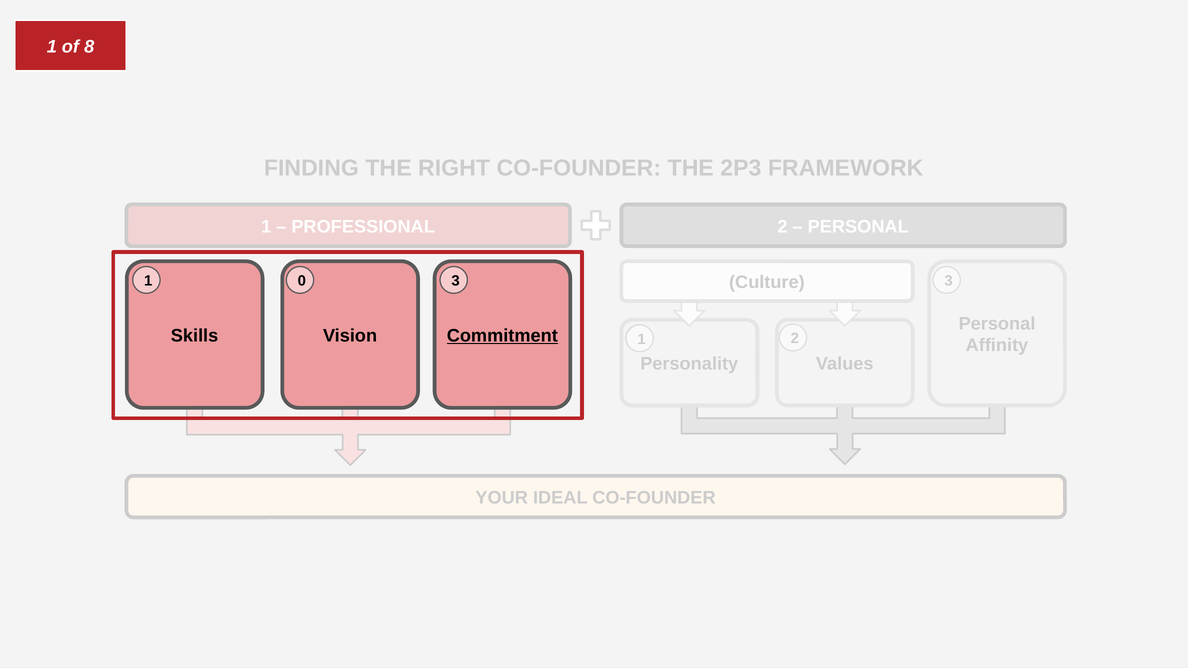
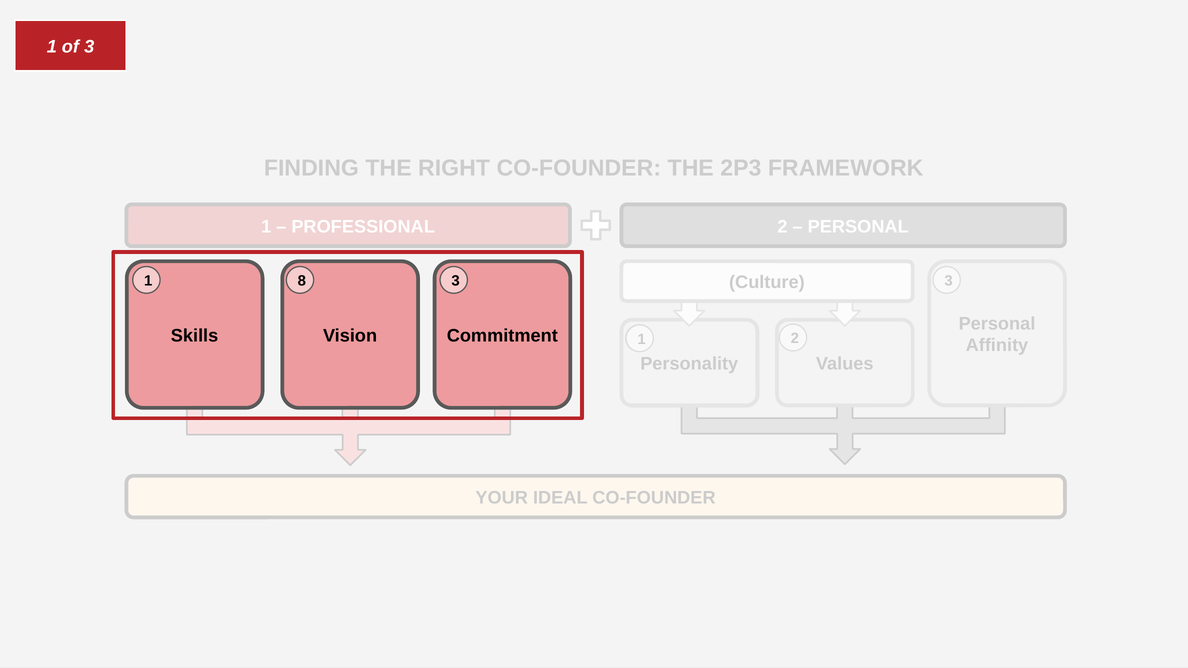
of 8: 8 -> 3 (89, 47)
0: 0 -> 8 (302, 281)
Commitment underline: present -> none (502, 336)
